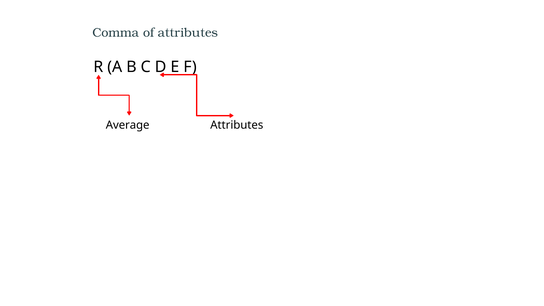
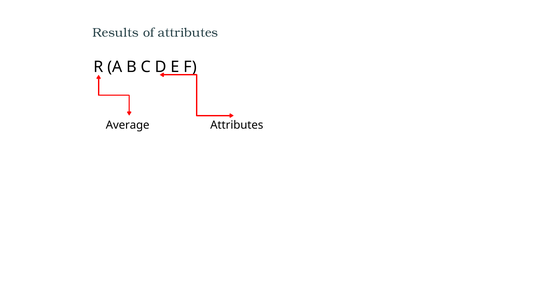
Comma: Comma -> Results (116, 33)
